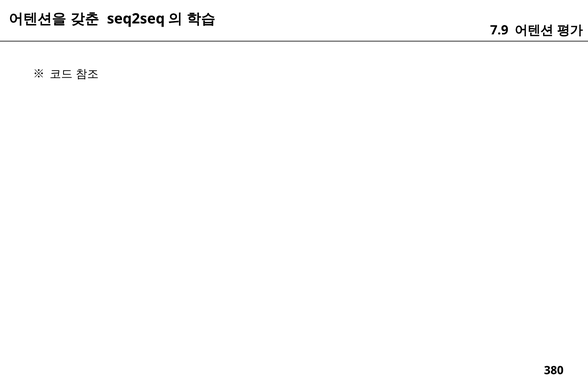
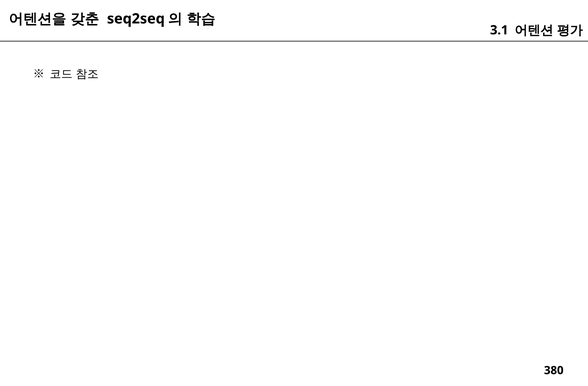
7.9: 7.9 -> 3.1 (499, 30)
